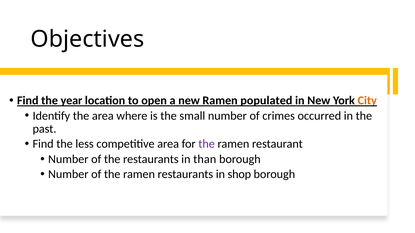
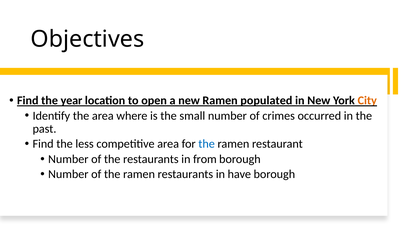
the colour: purple -> blue (207, 144)
than: than -> from (205, 159)
shop: shop -> have (239, 175)
